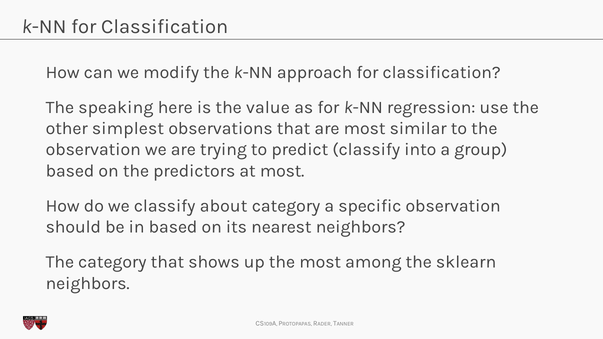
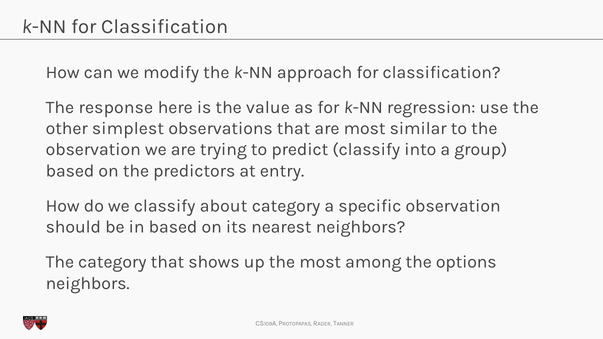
speaking: speaking -> response (116, 107)
at most: most -> entry (282, 171)
sklearn: sklearn -> options (466, 262)
